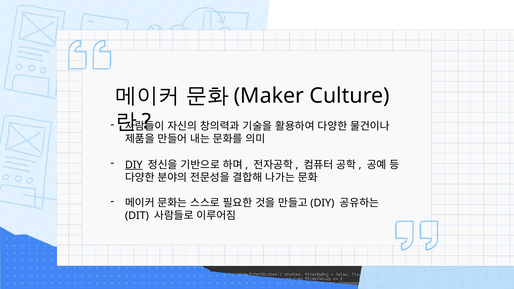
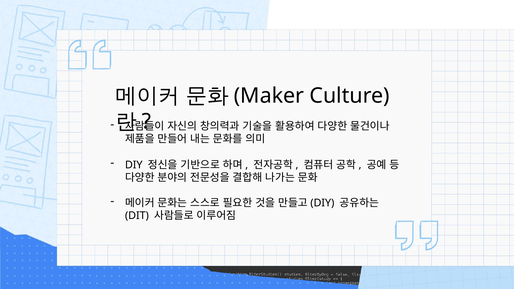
DIY underline: present -> none (134, 165)
